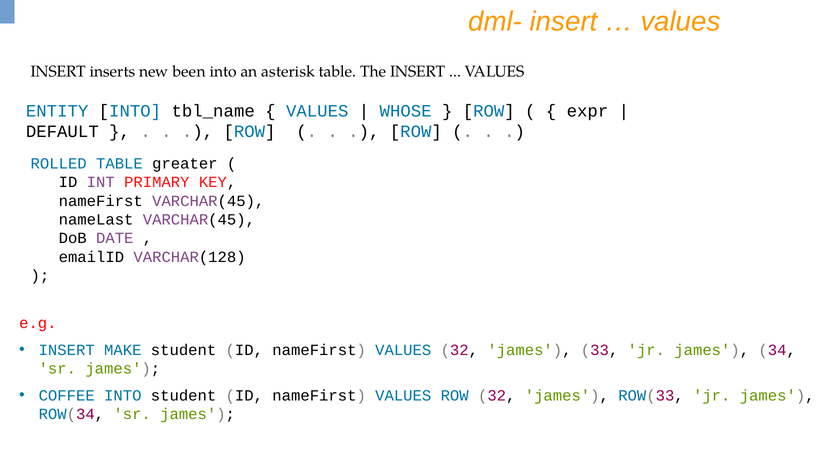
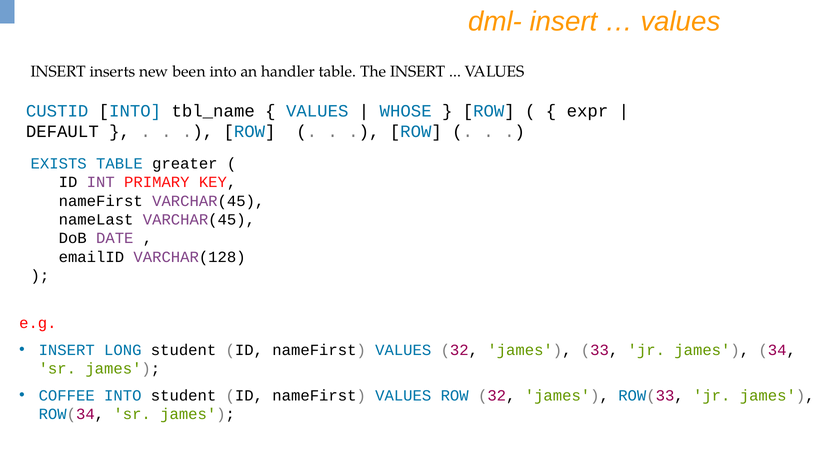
asterisk: asterisk -> handler (288, 72)
ENTITY: ENTITY -> CUSTID (57, 111)
ROLLED: ROLLED -> EXISTS (59, 164)
MAKE: MAKE -> LONG (123, 350)
